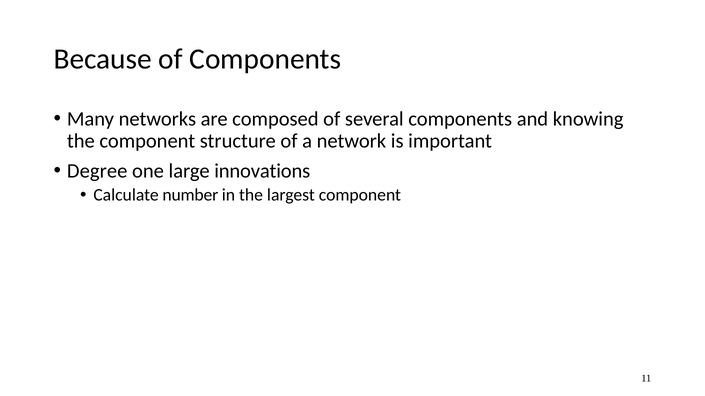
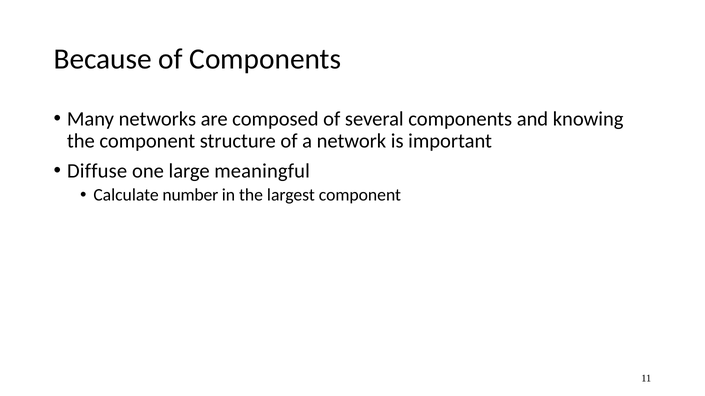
Degree: Degree -> Diffuse (97, 171)
innovations: innovations -> meaningful (262, 171)
